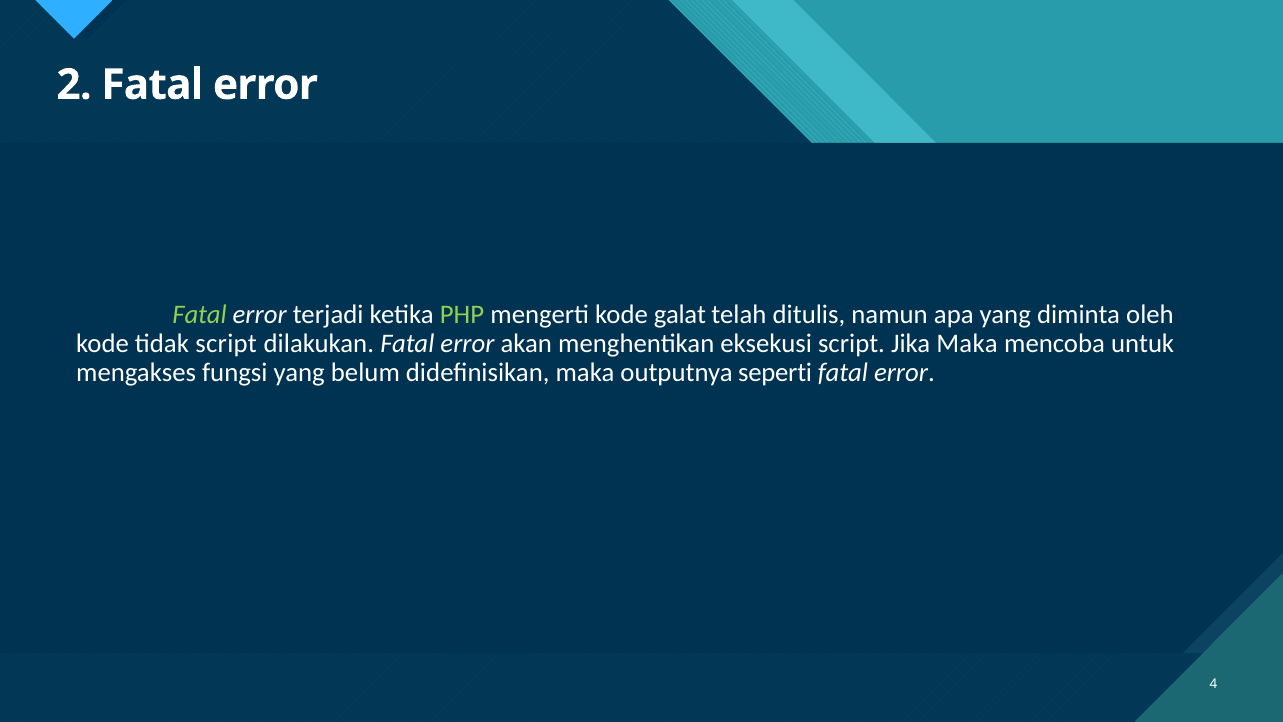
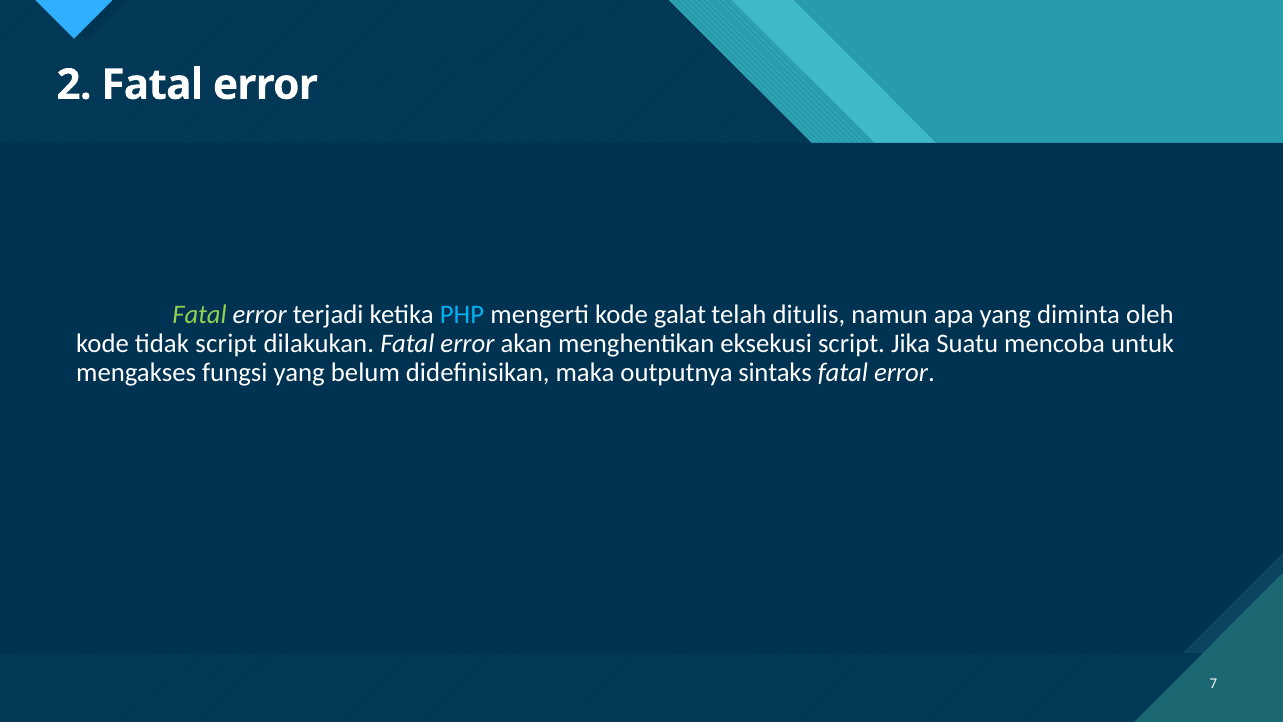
PHP colour: light green -> light blue (462, 315)
Jika Maka: Maka -> Suatu (967, 344)
seperti: seperti -> sintaks (775, 373)
4: 4 -> 7 (1214, 684)
